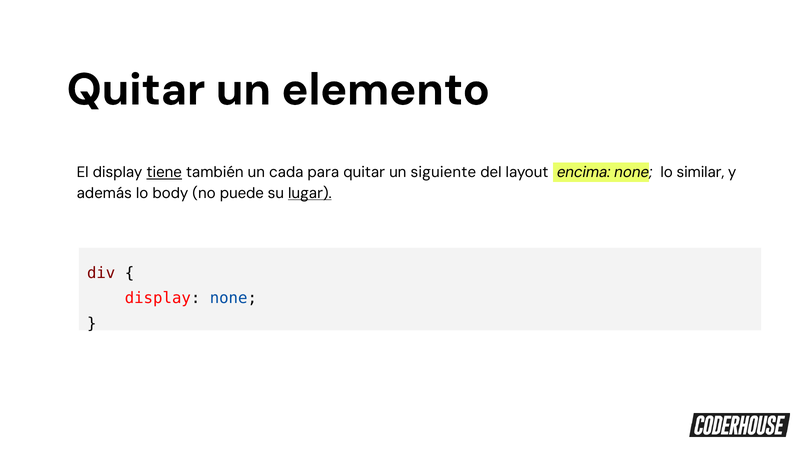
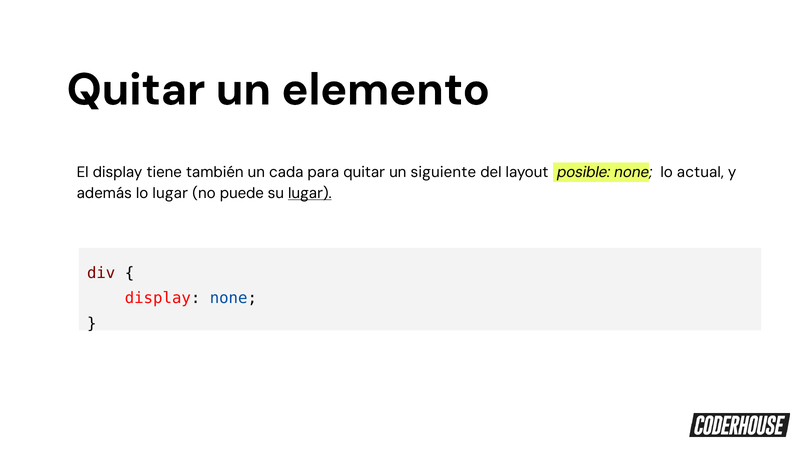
tiene underline: present -> none (164, 173)
encima: encima -> posible (584, 173)
similar: similar -> actual (700, 173)
lo body: body -> lugar (170, 193)
